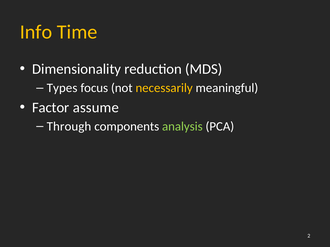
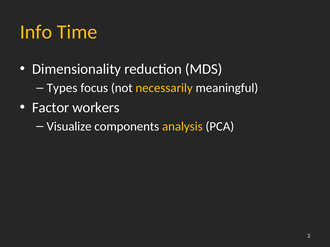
assume: assume -> workers (96, 108)
Through: Through -> Visualize (69, 127)
analysis colour: light green -> yellow (182, 127)
